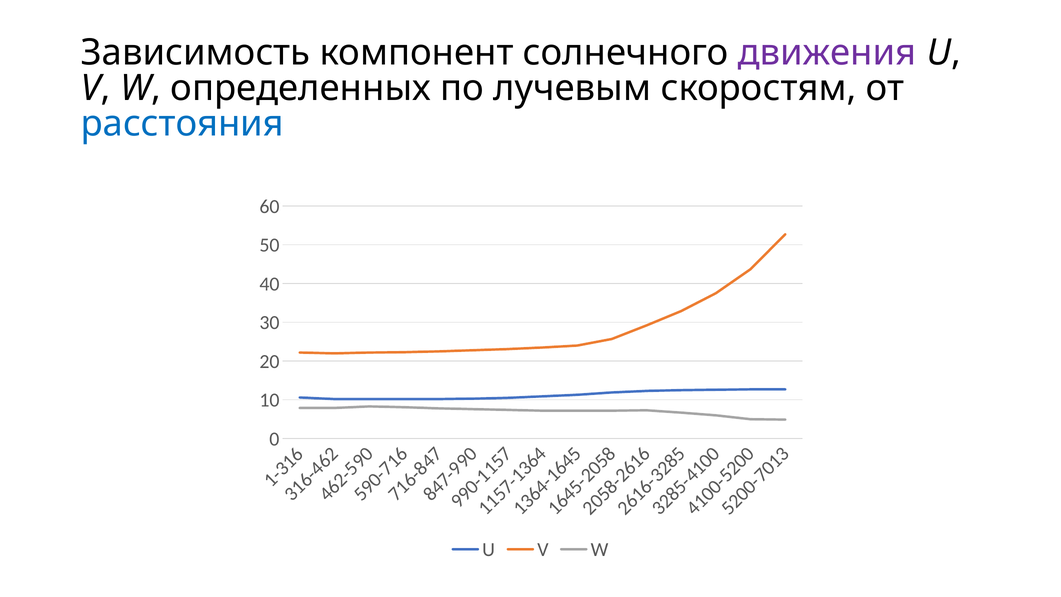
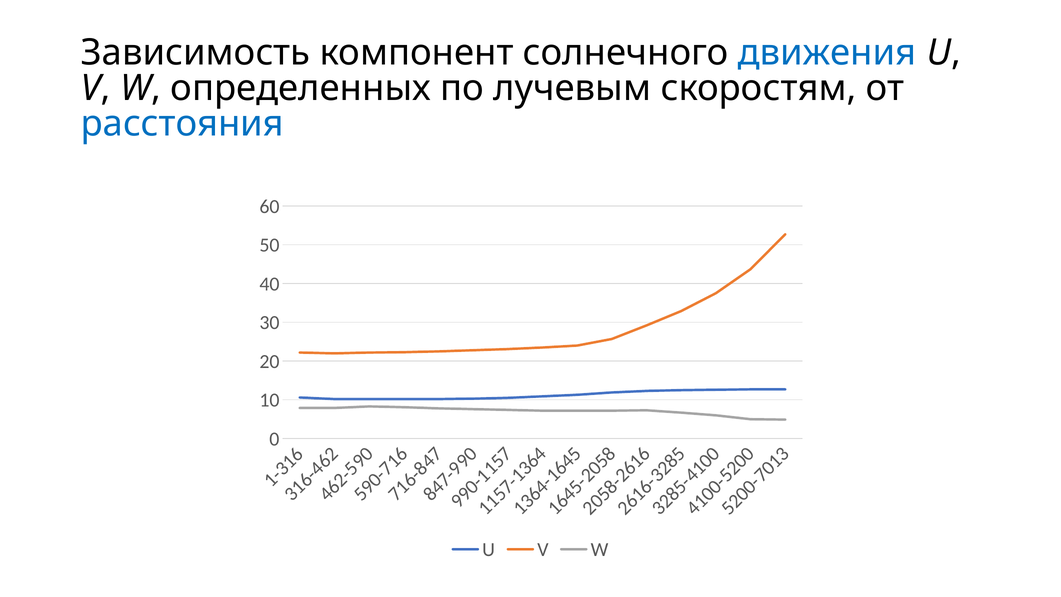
движения colour: purple -> blue (827, 53)
